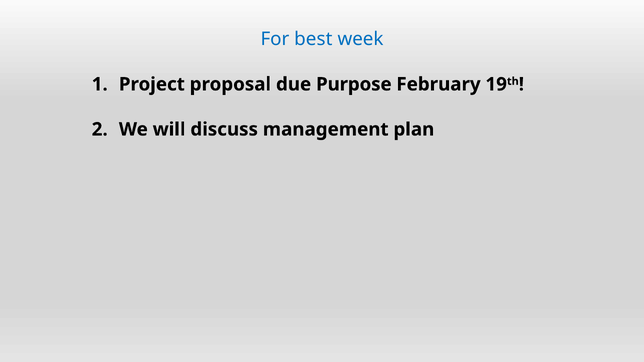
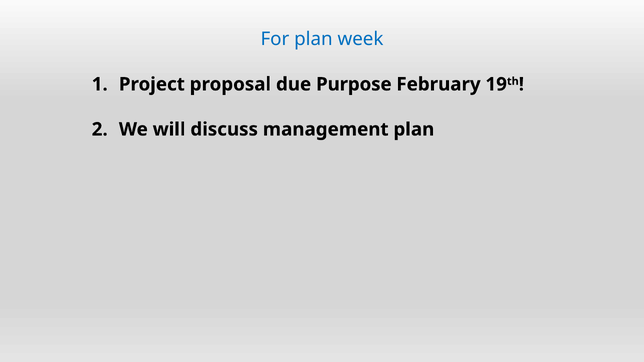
For best: best -> plan (313, 39)
